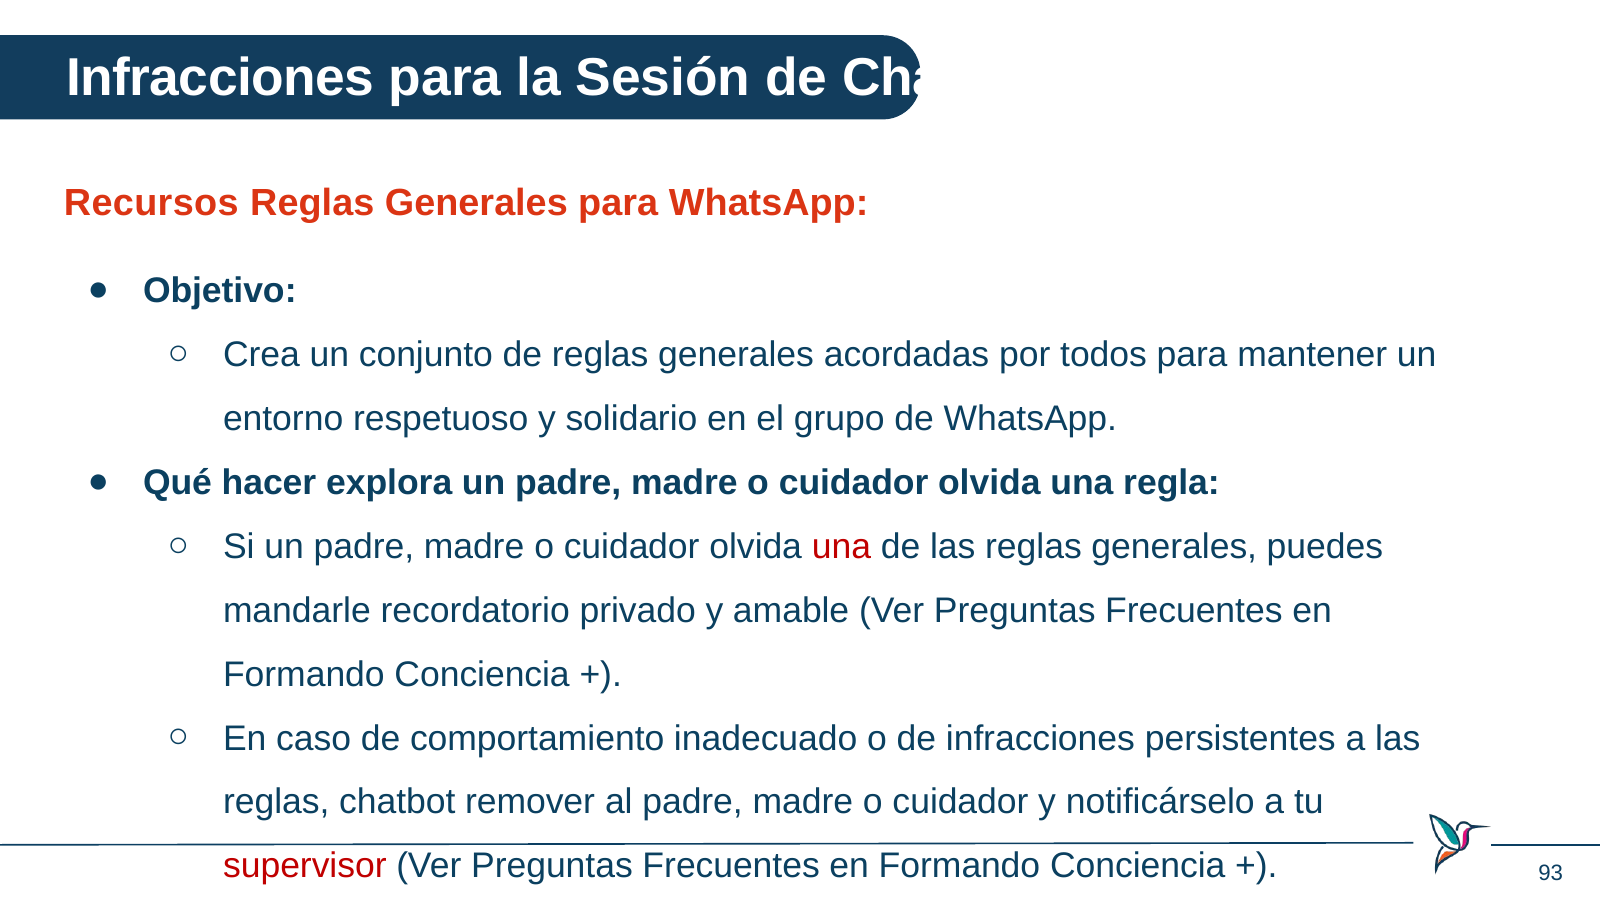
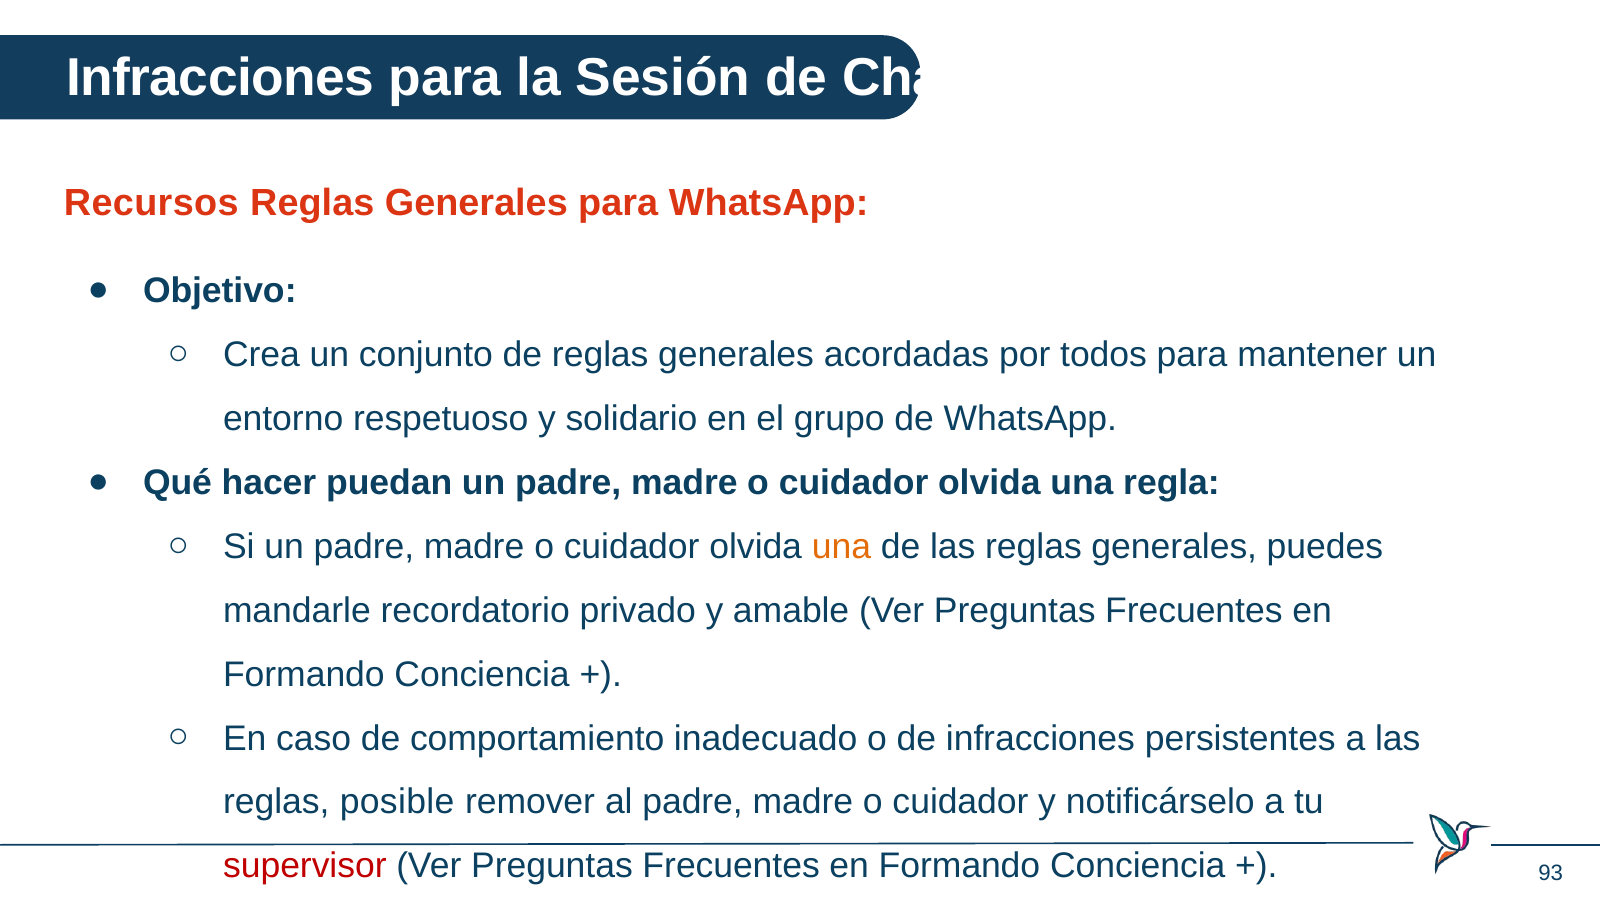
explora: explora -> puedan (389, 483)
una colour: red -> orange (841, 547)
chatbot: chatbot -> posible (397, 802)
